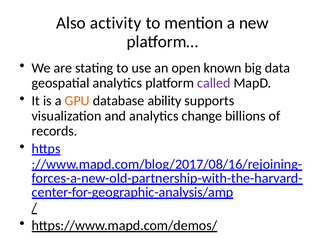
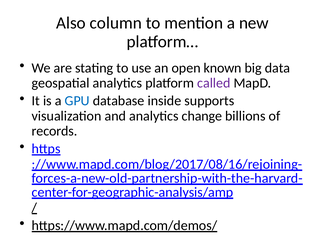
activity: activity -> column (116, 23)
GPU colour: orange -> blue (77, 101)
ability: ability -> inside (164, 101)
